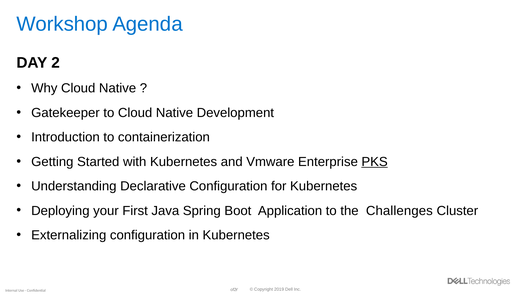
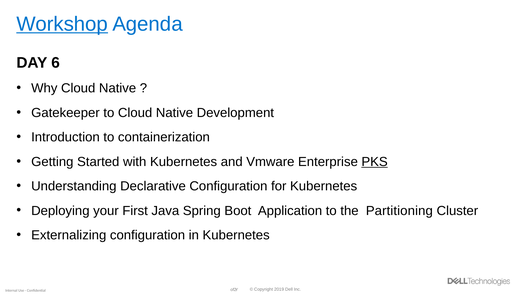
Workshop underline: none -> present (62, 24)
DAY 2: 2 -> 6 (56, 63)
Challenges: Challenges -> Partitioning (399, 211)
